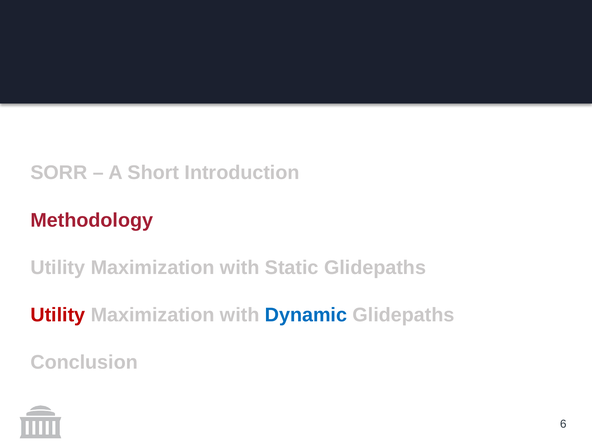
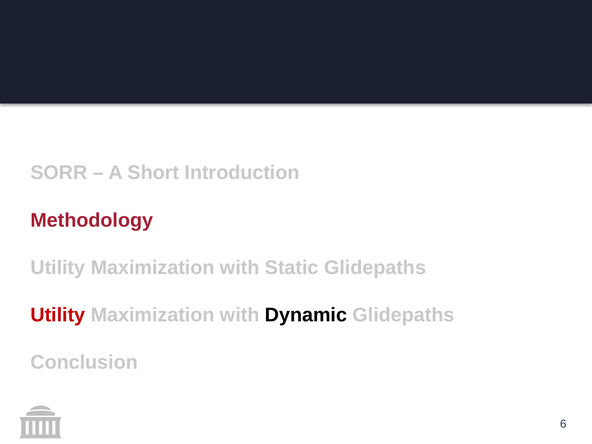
Dynamic colour: blue -> black (306, 315)
